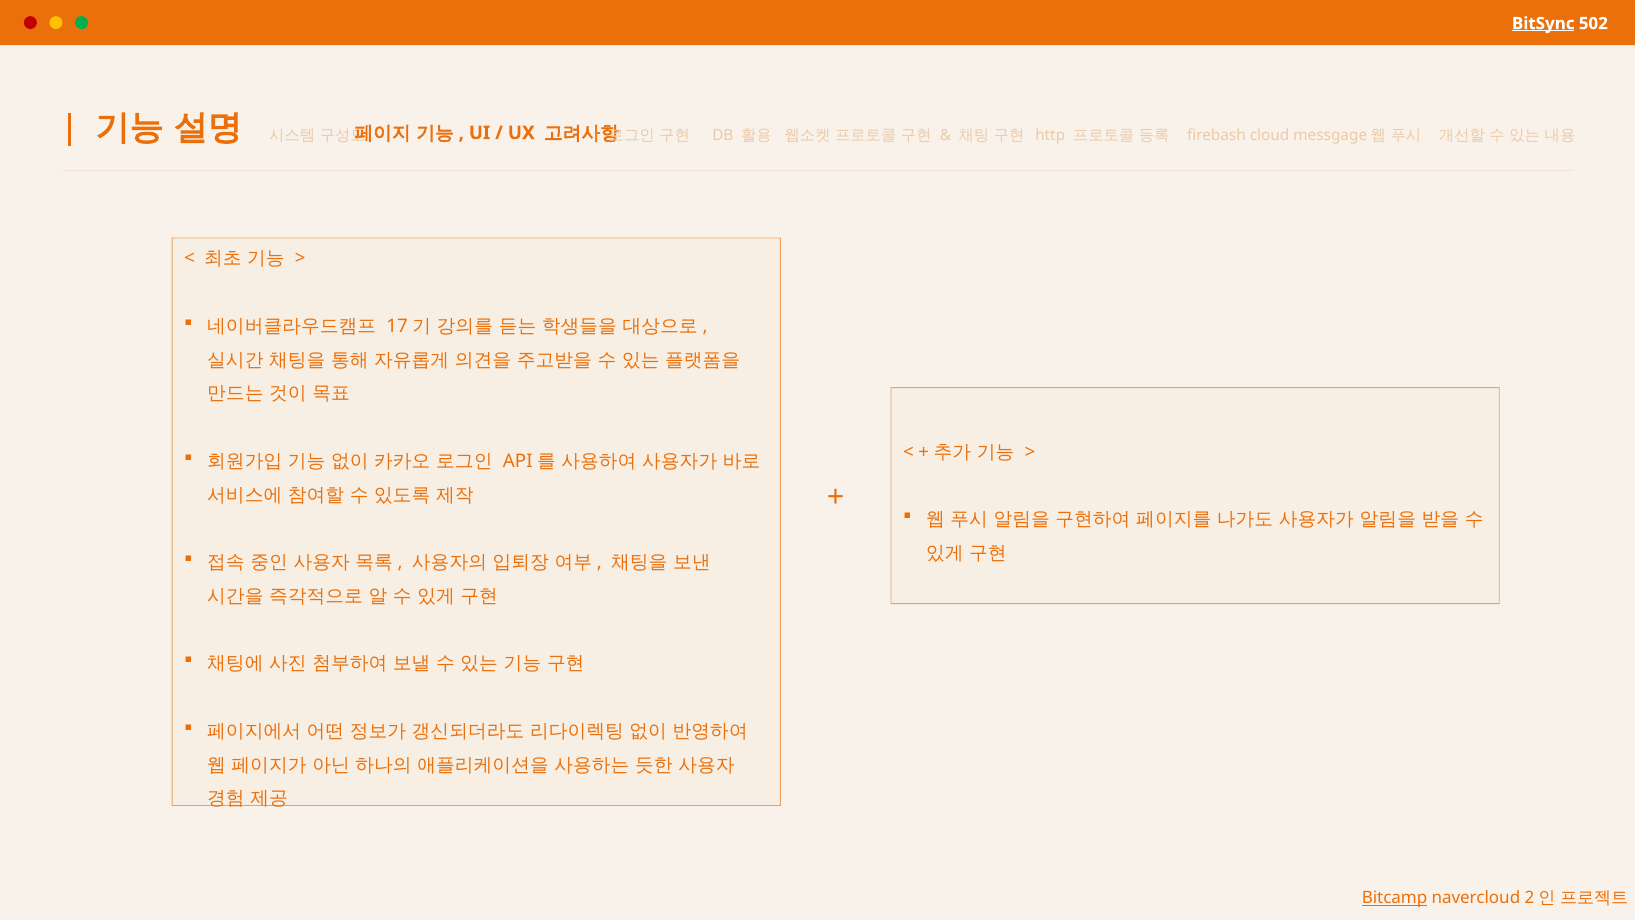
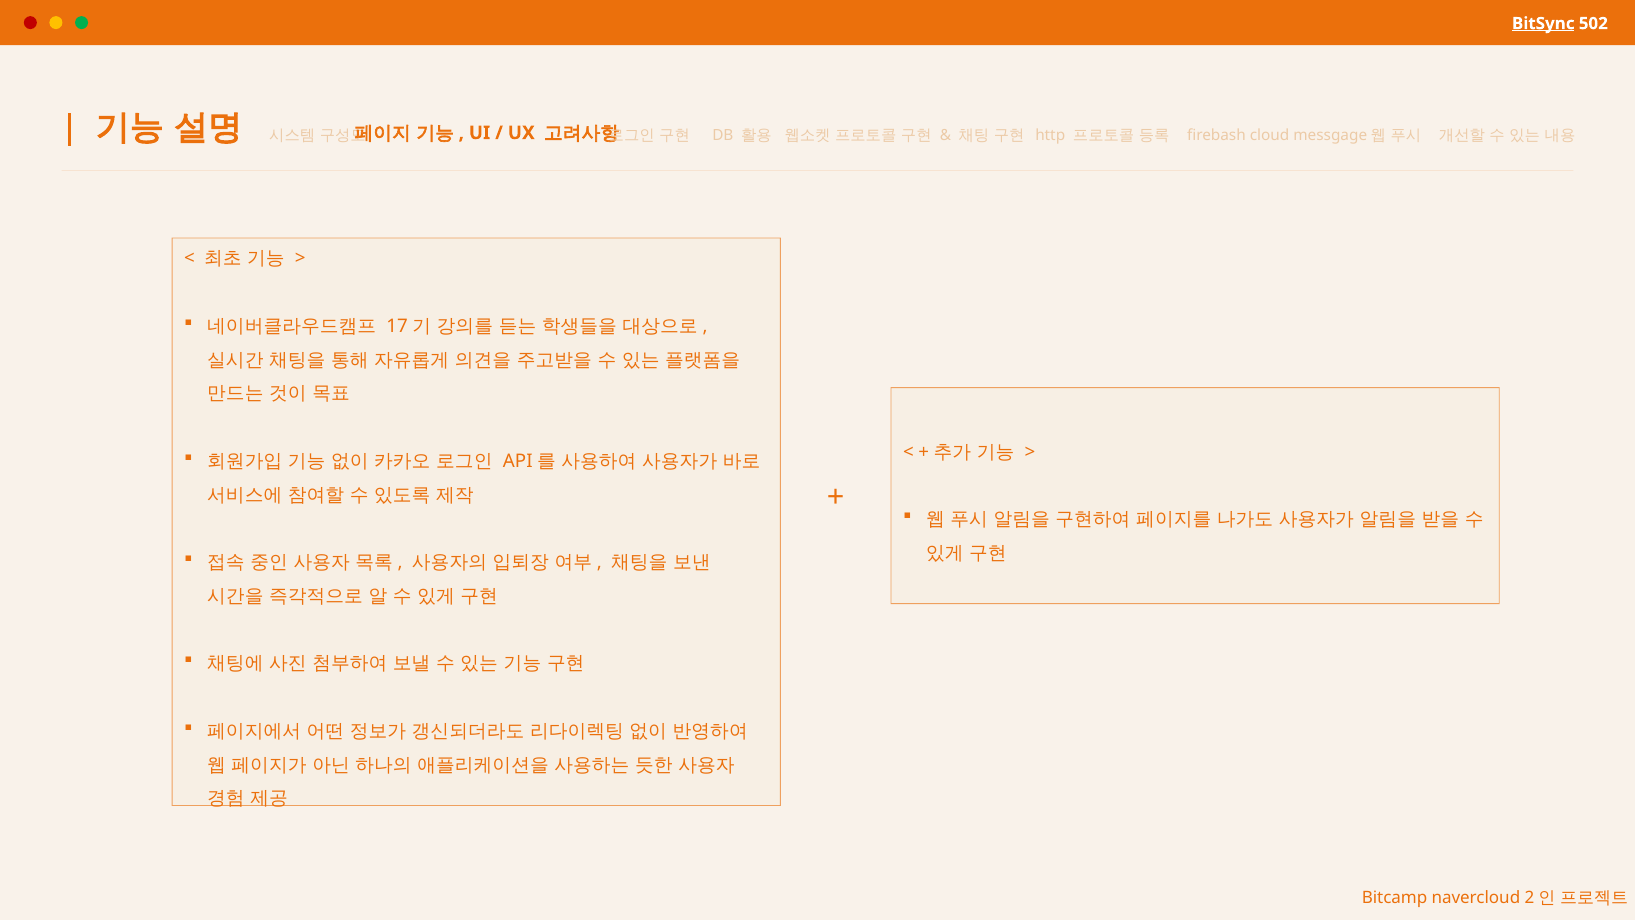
Bitcamp underline: present -> none (1395, 898)
